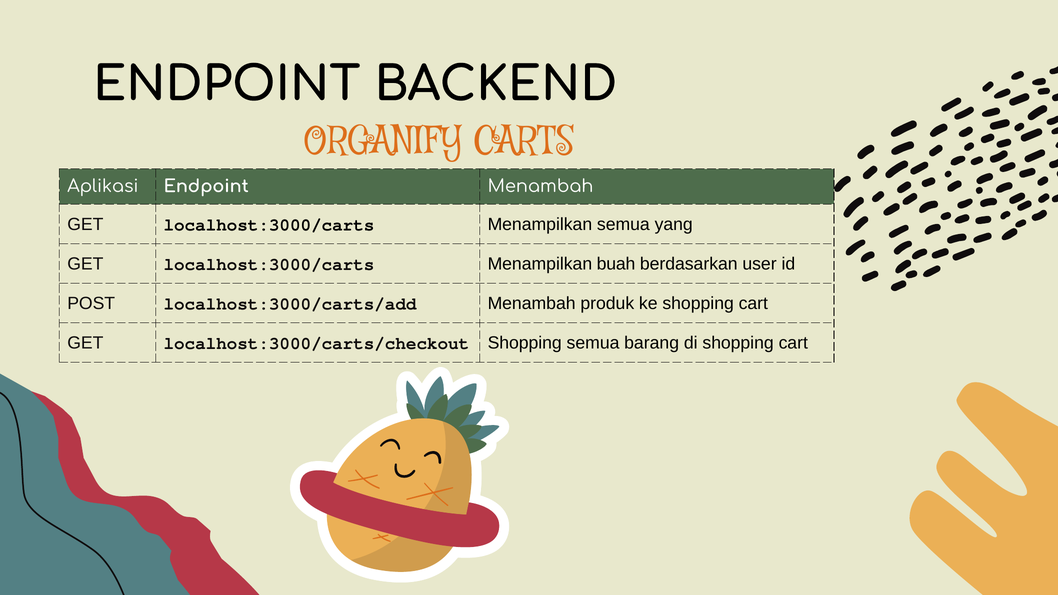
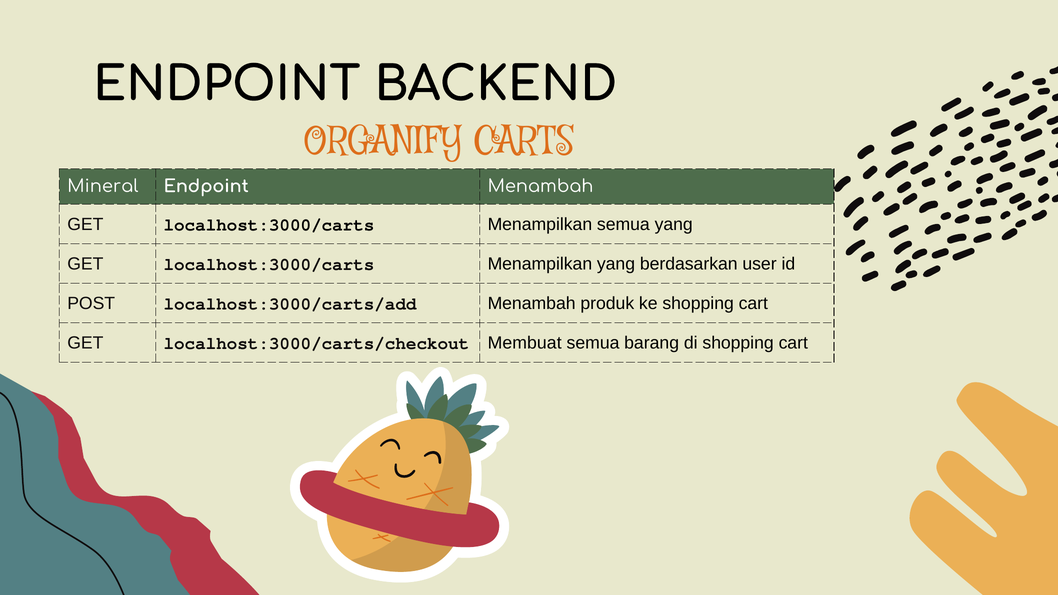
Aplikasi: Aplikasi -> Mineral (103, 186)
Menampilkan buah: buah -> yang (616, 264)
localhost:3000/carts/checkout Shopping: Shopping -> Membuat (525, 343)
